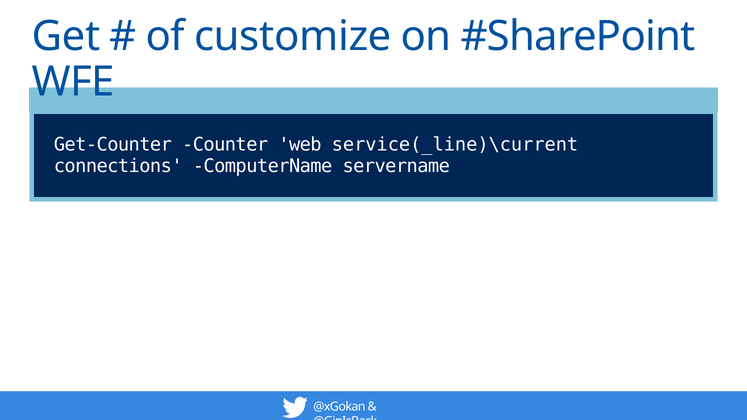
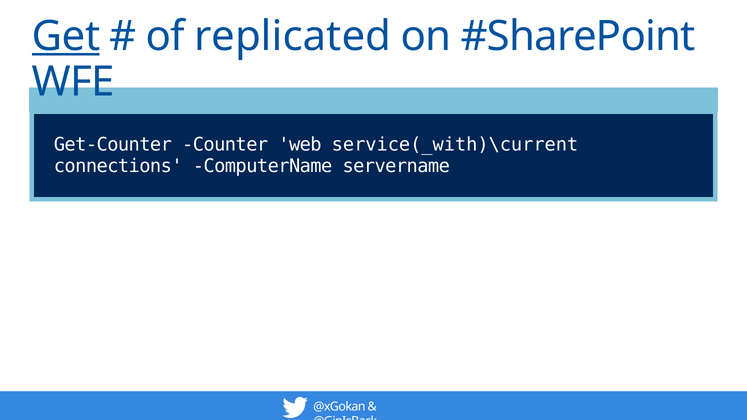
Get underline: none -> present (66, 36)
customize: customize -> replicated (293, 36)
service(_line)\current: service(_line)\current -> service(_with)\current (455, 145)
